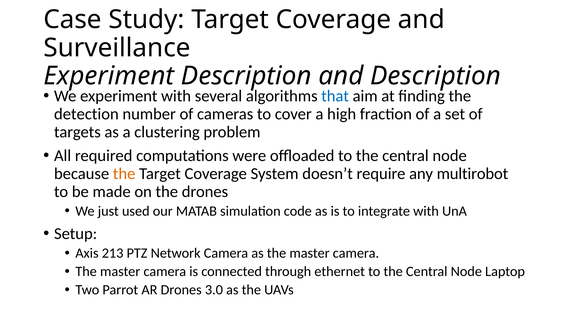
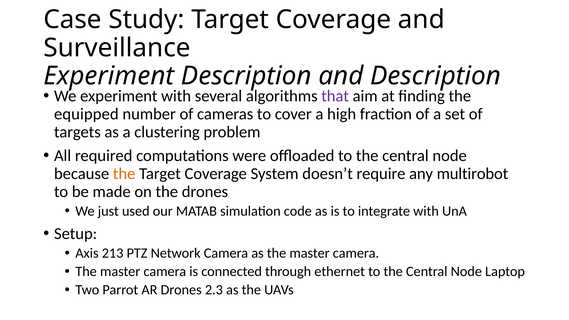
that colour: blue -> purple (335, 96)
detection: detection -> equipped (86, 114)
3.0: 3.0 -> 2.3 (214, 290)
